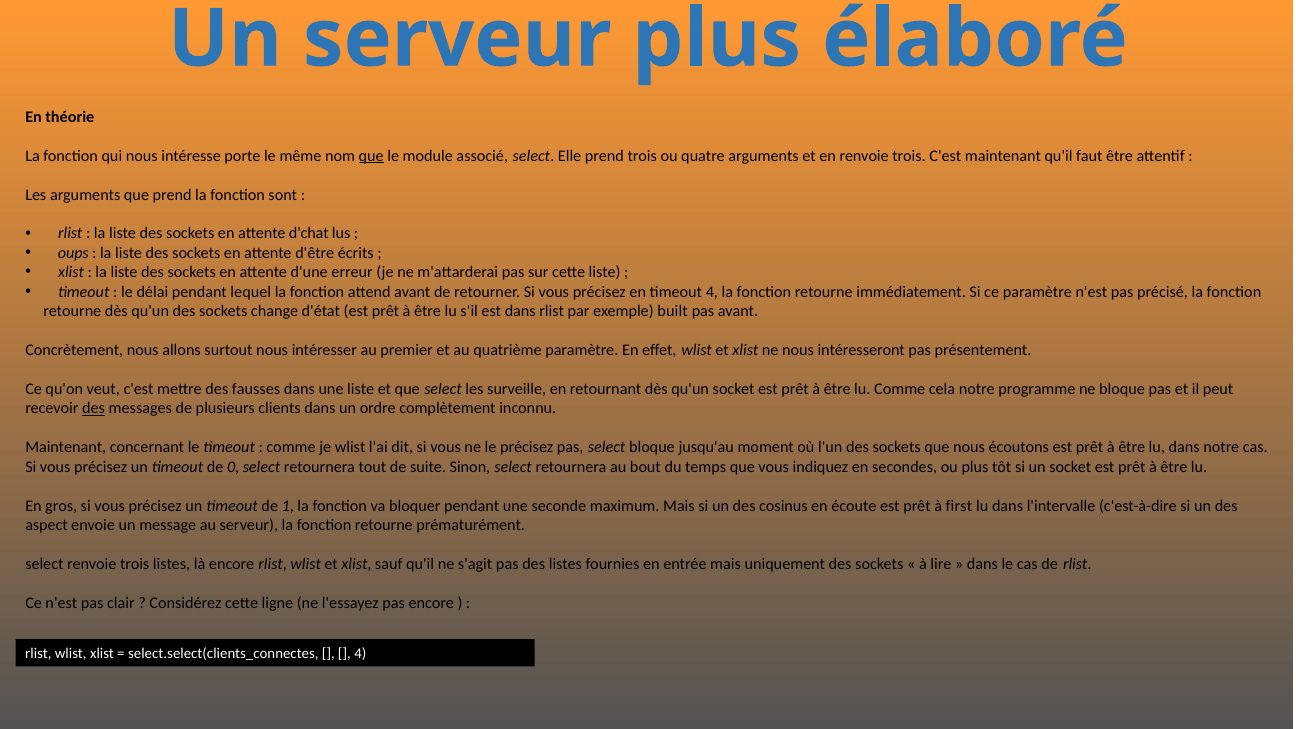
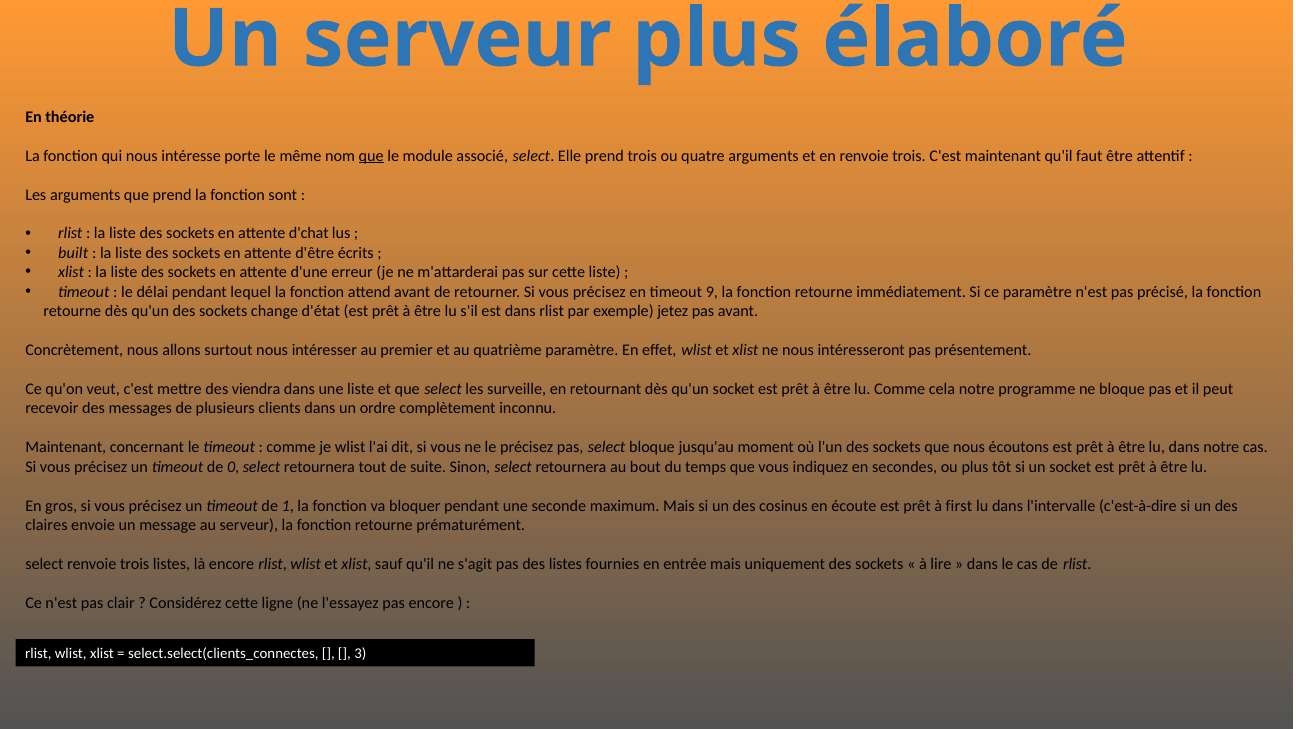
oups: oups -> built (73, 253)
timeout 4: 4 -> 9 (712, 292)
built: built -> jetez (673, 311)
fausses: fausses -> viendra (256, 389)
des underline: present -> none (94, 409)
aspect: aspect -> claires (46, 525)
4: 4 -> 3 (360, 654)
